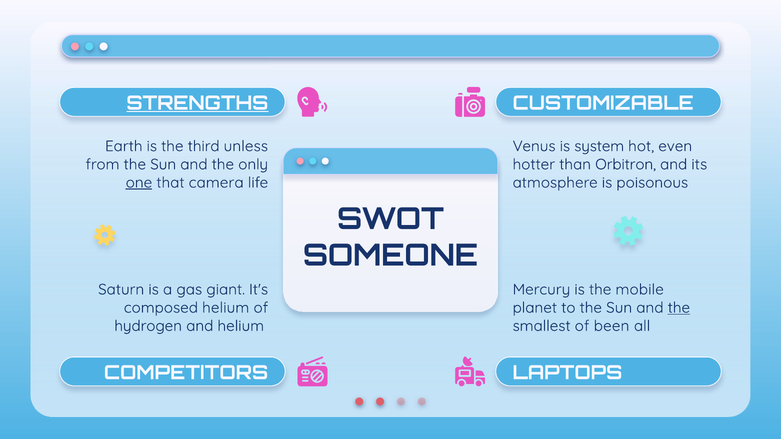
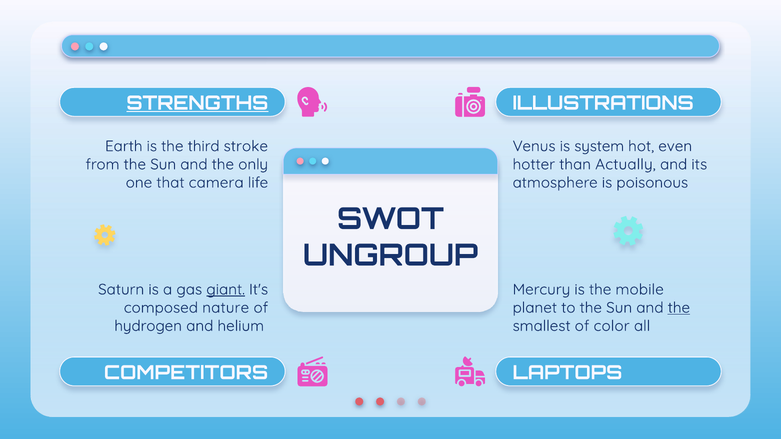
CUSTOMIZABLE: CUSTOMIZABLE -> ILLUSTRATIONS (603, 103)
unless: unless -> stroke (246, 146)
Orbitron: Orbitron -> Actually (625, 165)
one underline: present -> none (139, 183)
SOMEONE: SOMEONE -> UNGROUP (390, 256)
giant underline: none -> present (226, 290)
composed helium: helium -> nature (226, 308)
been: been -> color (612, 326)
